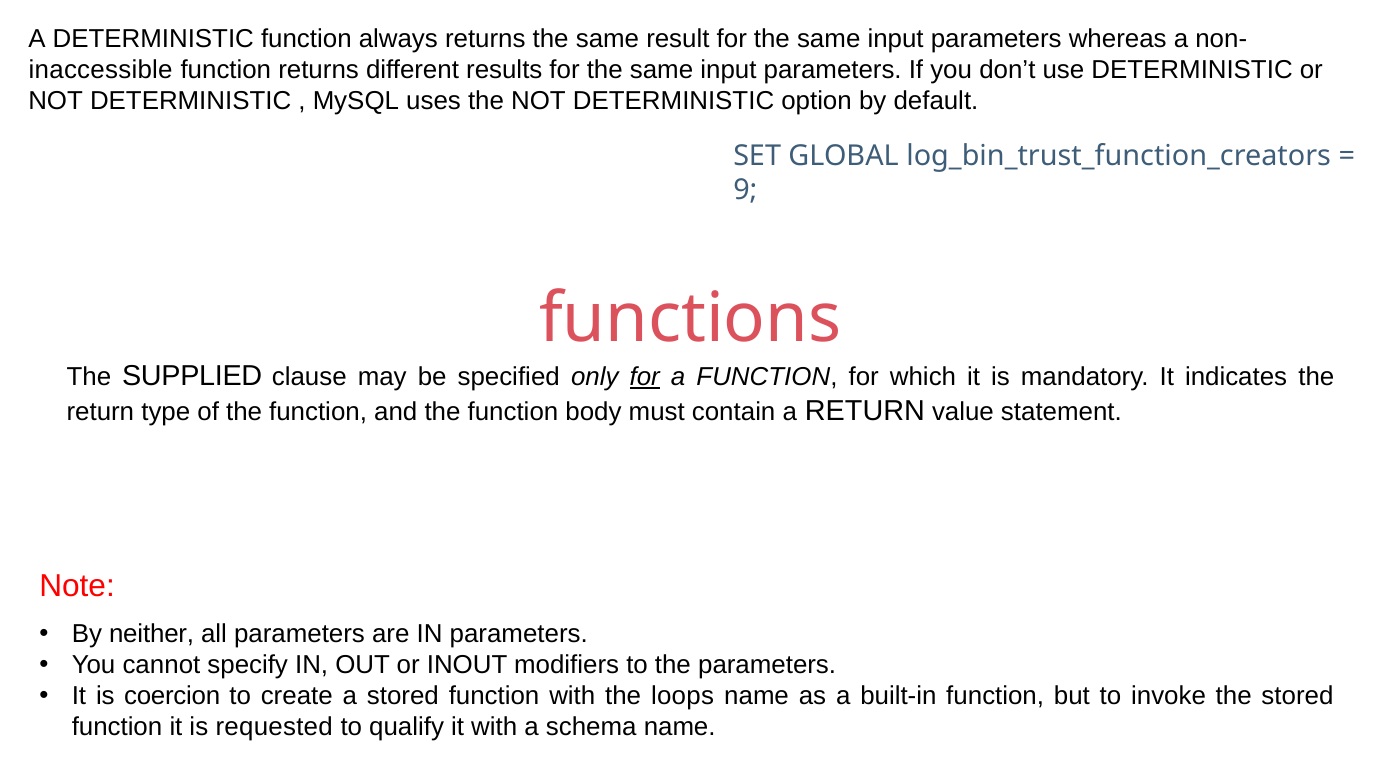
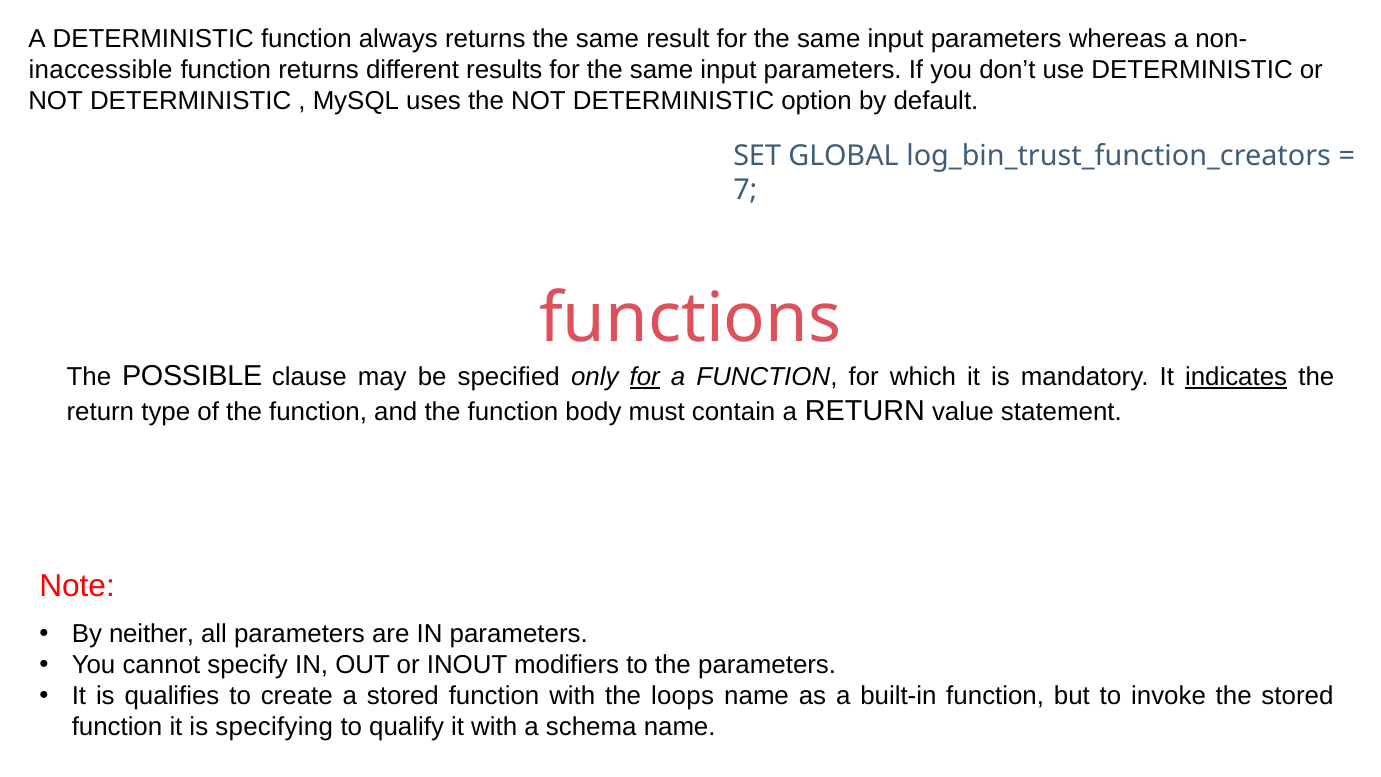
9: 9 -> 7 (745, 190)
SUPPLIED: SUPPLIED -> POSSIBLE (192, 376)
indicates underline: none -> present (1236, 377)
coercion: coercion -> qualifies (172, 696)
requested: requested -> specifying (274, 727)
